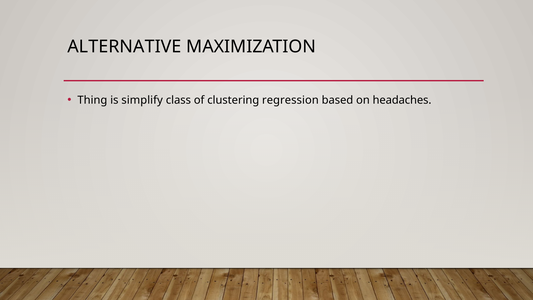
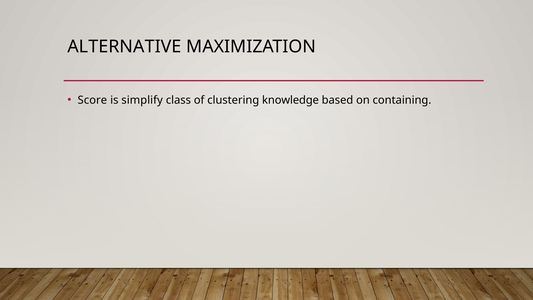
Thing: Thing -> Score (92, 100)
regression: regression -> knowledge (290, 100)
headaches: headaches -> containing (402, 100)
